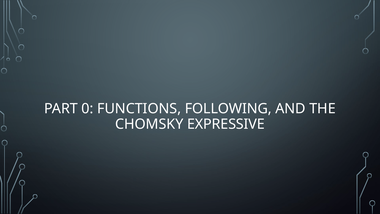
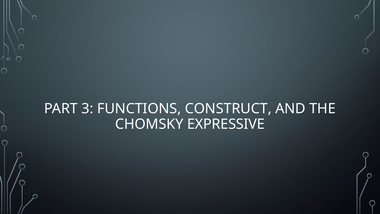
0: 0 -> 3 (87, 109)
FOLLOWING: FOLLOWING -> CONSTRUCT (228, 109)
